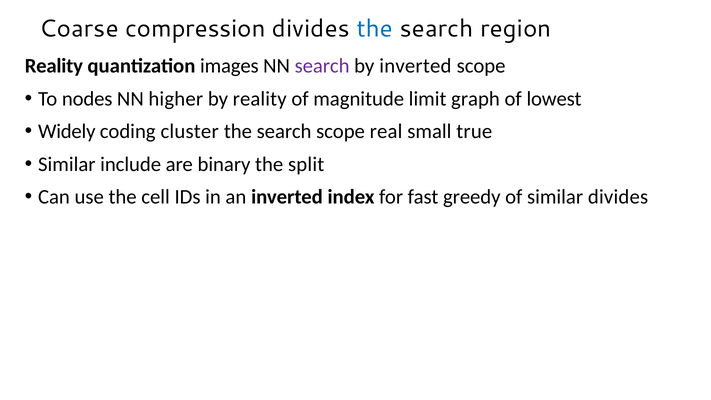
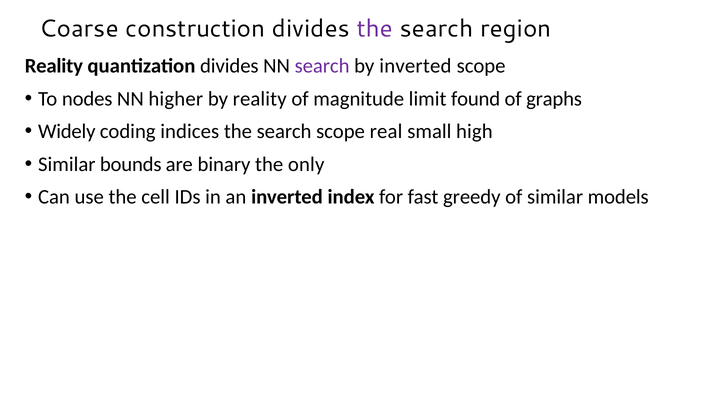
compression: compression -> construction (195, 29)
the colour: blue -> purple (375, 29)
quantization images: images -> divides (229, 66)
graph: graph -> found (476, 99)
lowest: lowest -> graphs (554, 99)
cluster: cluster -> indices (190, 131)
true: true -> high (474, 131)
include: include -> bounds (131, 164)
split: split -> only (306, 164)
similar divides: divides -> models (618, 197)
